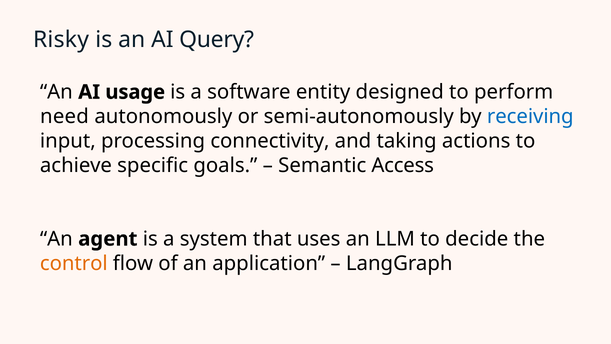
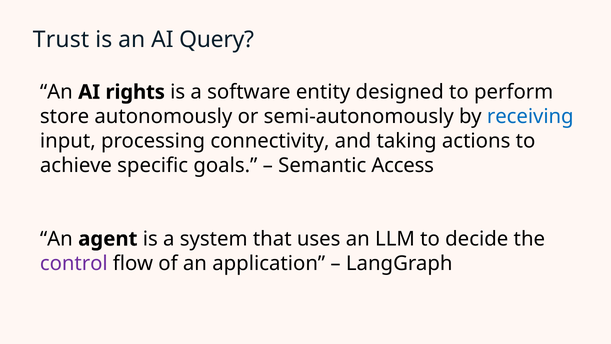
Risky: Risky -> Trust (61, 40)
usage: usage -> rights (135, 92)
need: need -> store (65, 116)
control colour: orange -> purple (74, 263)
